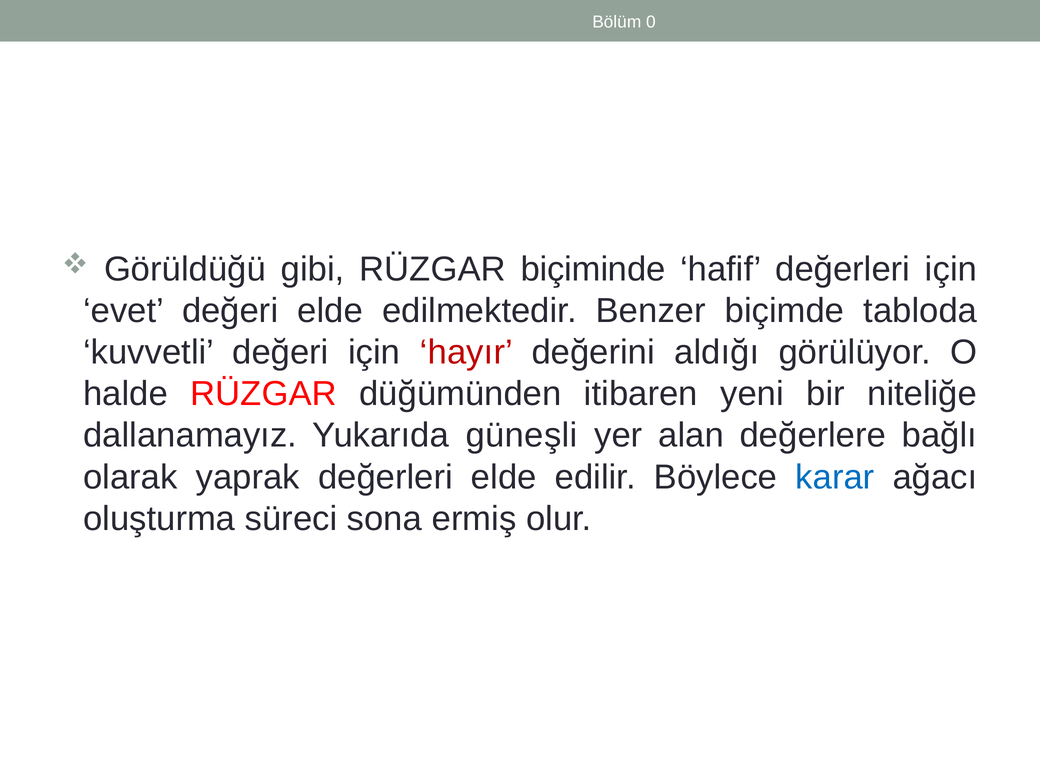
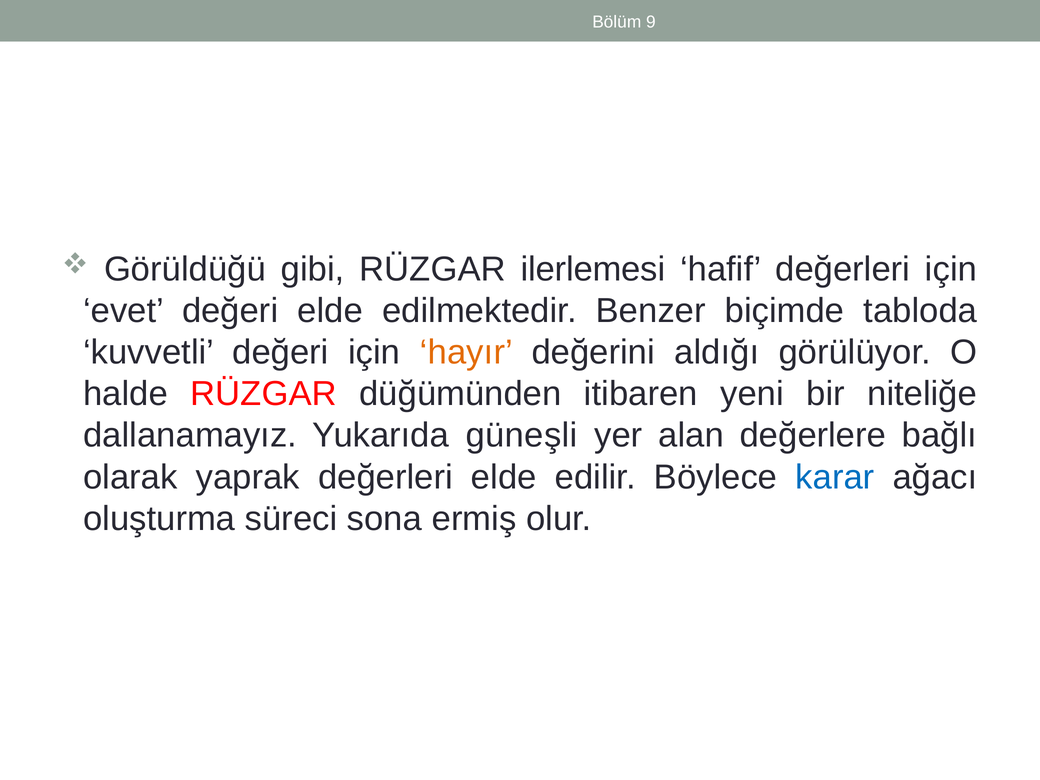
0: 0 -> 9 (651, 22)
biçiminde: biçiminde -> ilerlemesi (593, 269)
hayır colour: red -> orange (466, 352)
